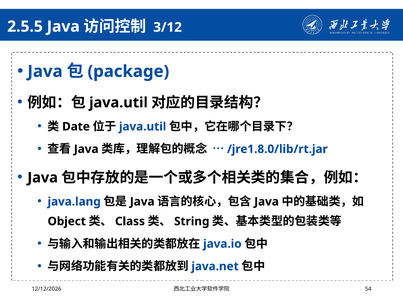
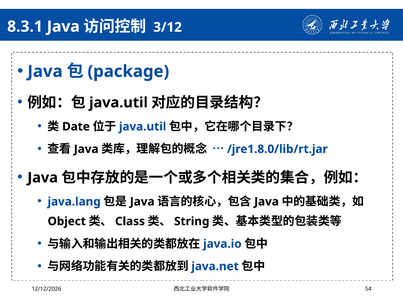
2.5.5: 2.5.5 -> 8.3.1 (25, 27)
